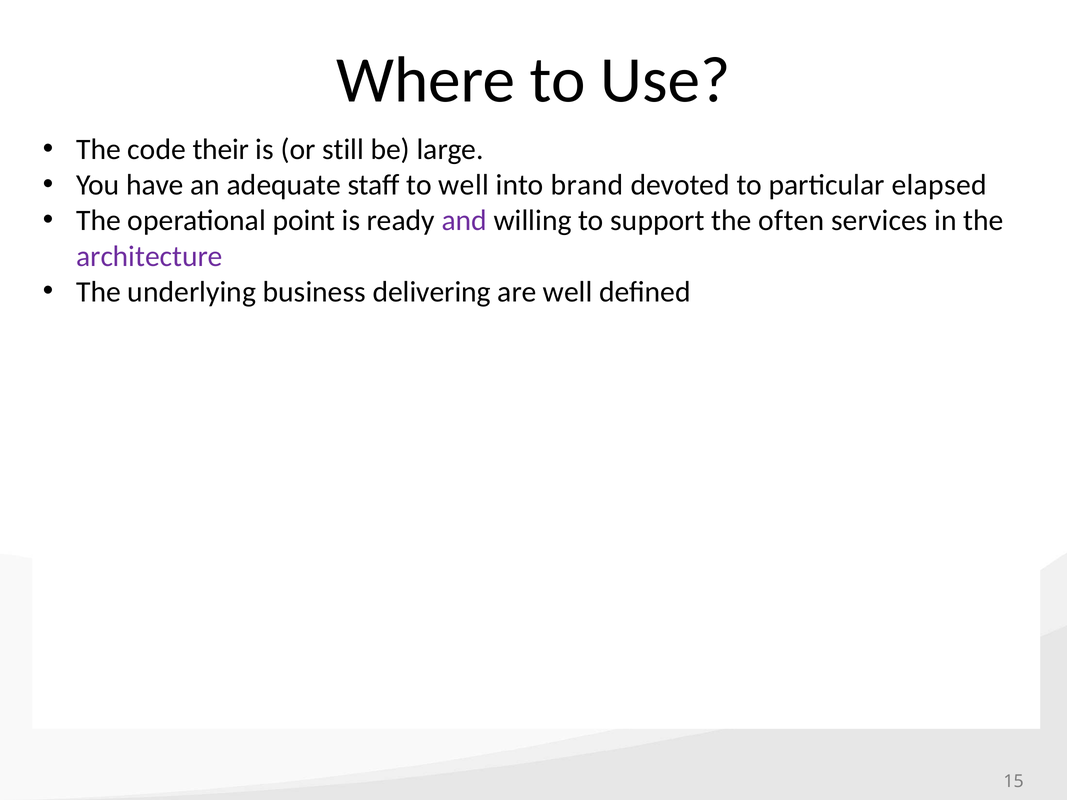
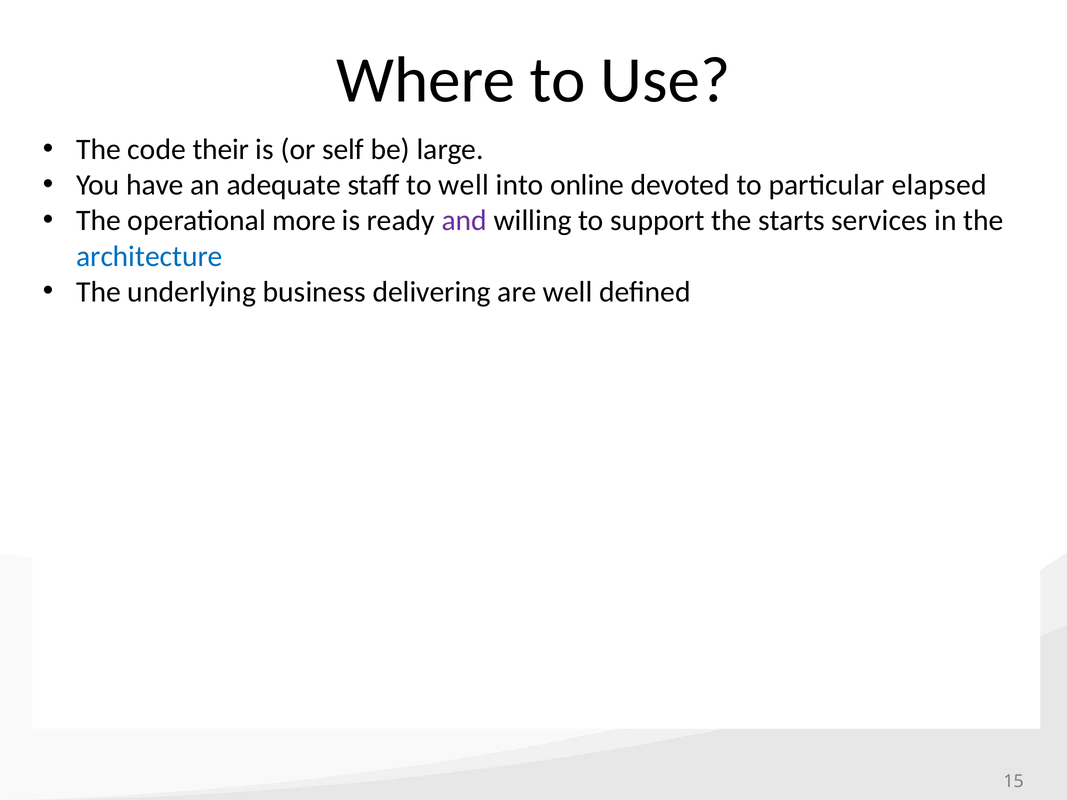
still: still -> self (343, 150)
brand: brand -> online (587, 185)
point: point -> more (304, 221)
often: often -> starts (792, 221)
architecture colour: purple -> blue (149, 256)
